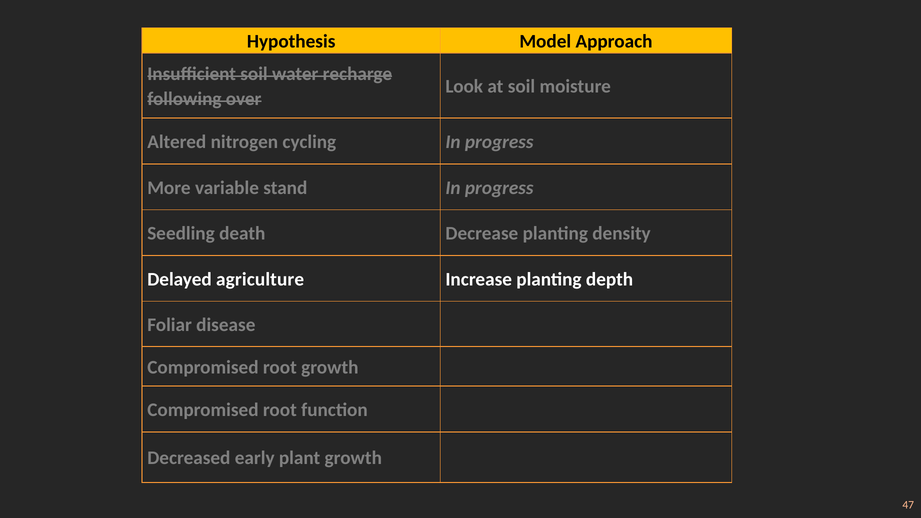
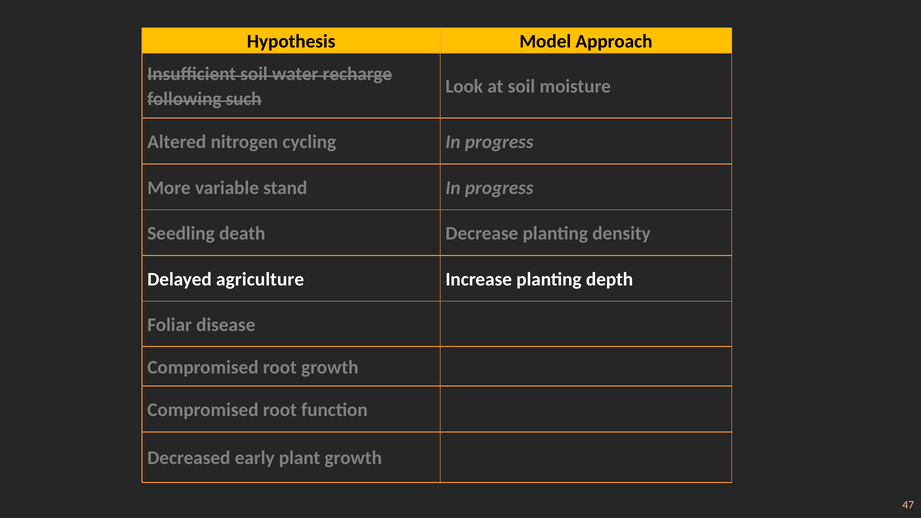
over: over -> such (244, 99)
